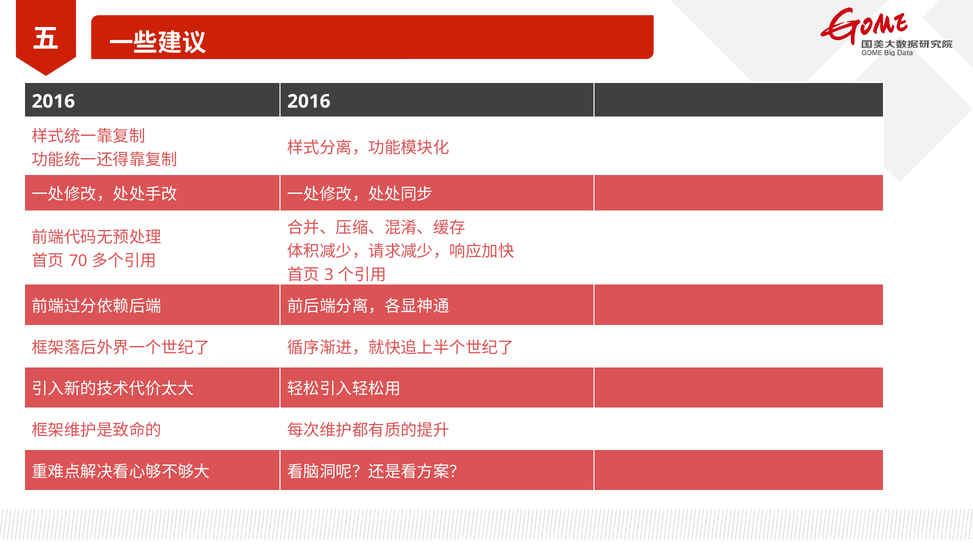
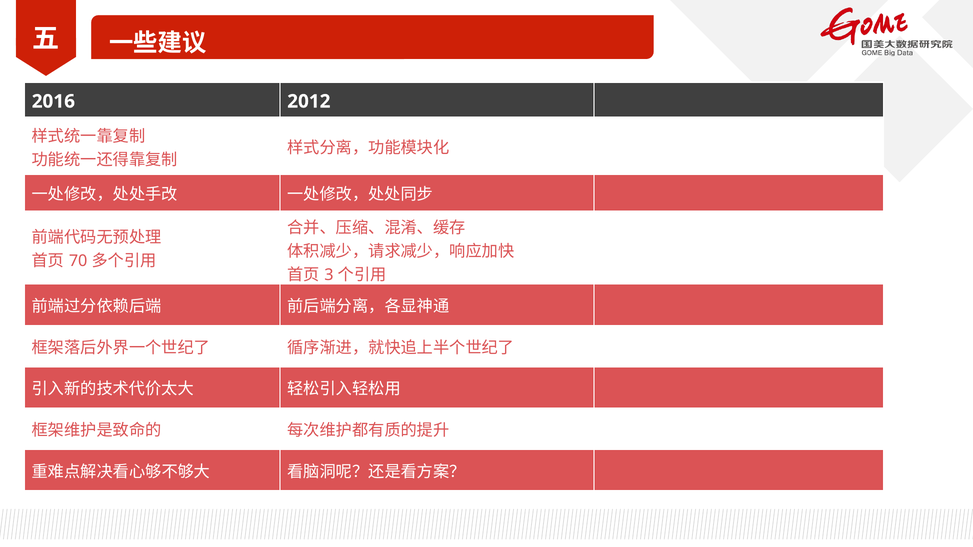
2016 2016: 2016 -> 2012 (309, 101)
